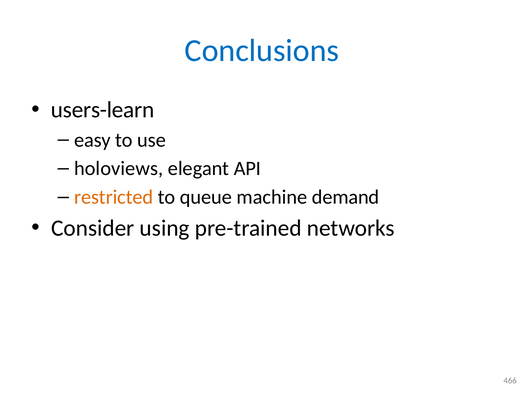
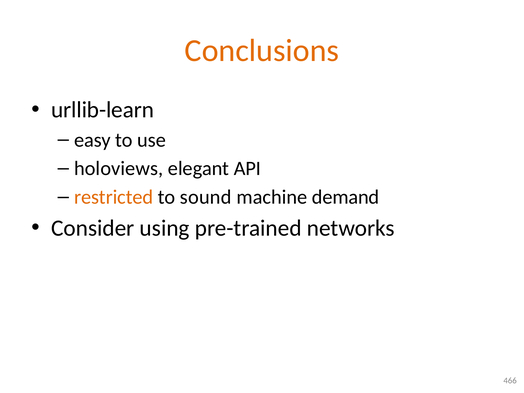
Conclusions colour: blue -> orange (262, 51)
users-learn: users-learn -> urllib-learn (103, 110)
queue: queue -> sound (206, 197)
